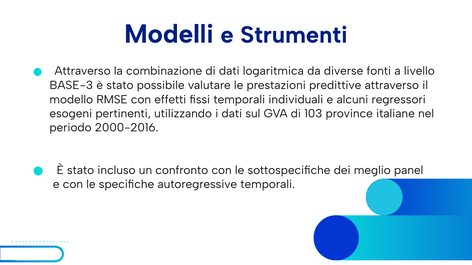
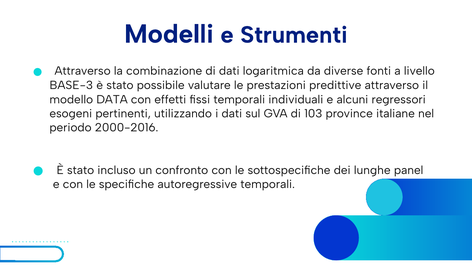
RMSE: RMSE -> DATA (112, 100)
meglio: meglio -> lunghe (372, 170)
